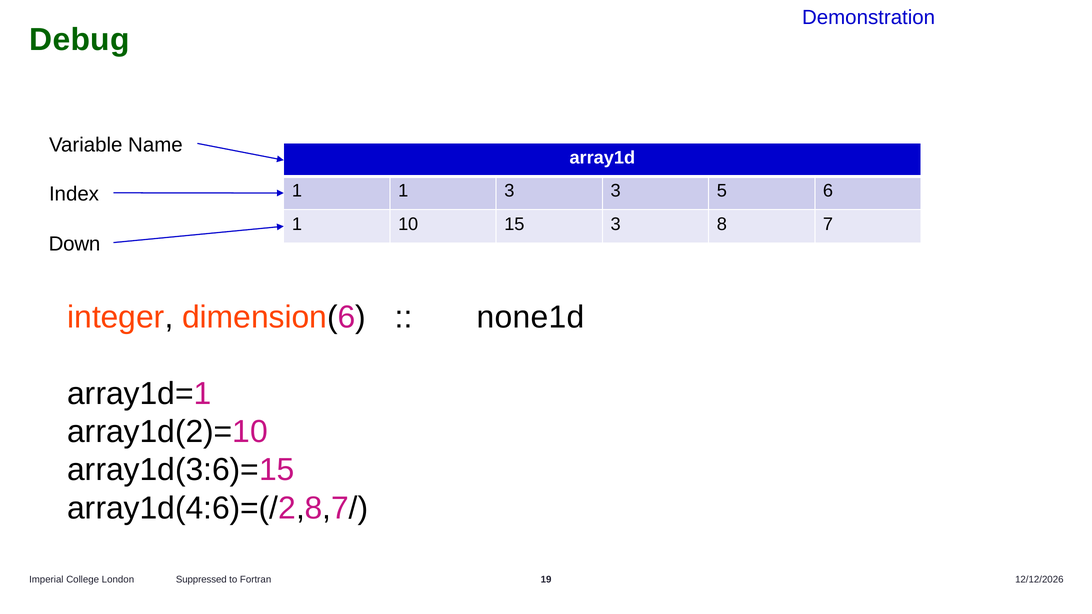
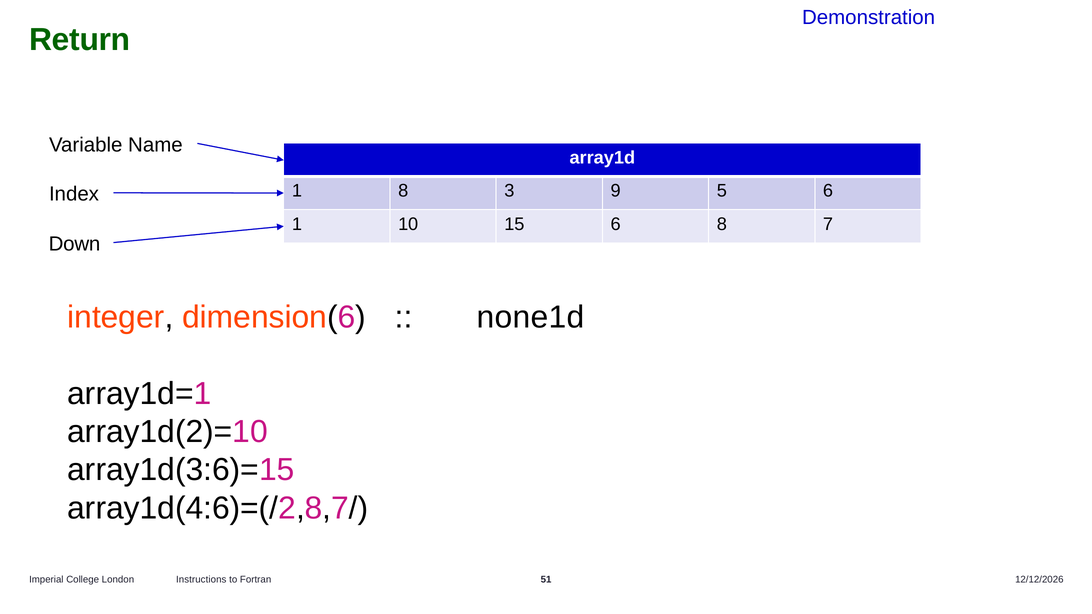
Debug: Debug -> Return (80, 40)
1 1: 1 -> 8 (403, 191)
3 3: 3 -> 9 (616, 191)
15 3: 3 -> 6 (616, 224)
Suppressed: Suppressed -> Instructions (201, 580)
19: 19 -> 51 (546, 580)
